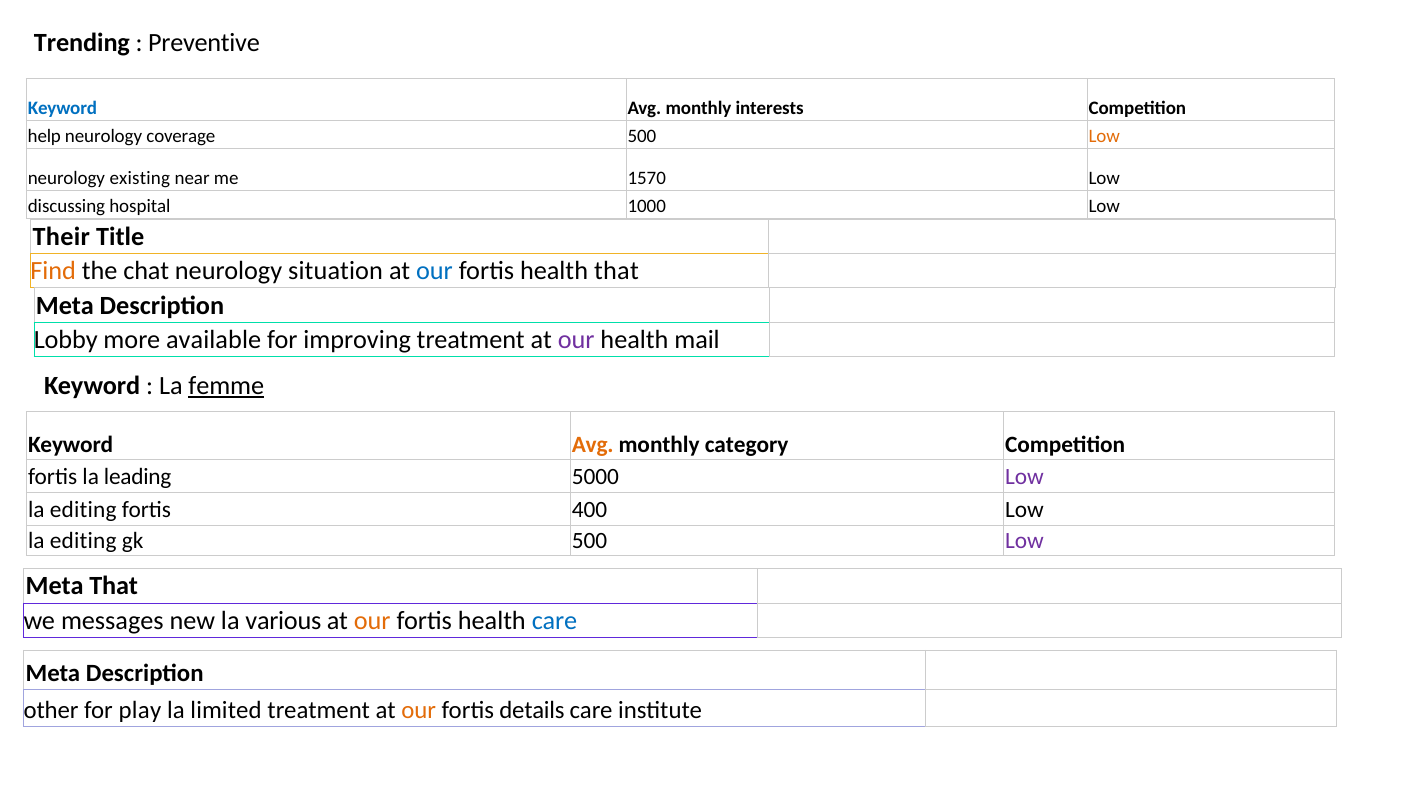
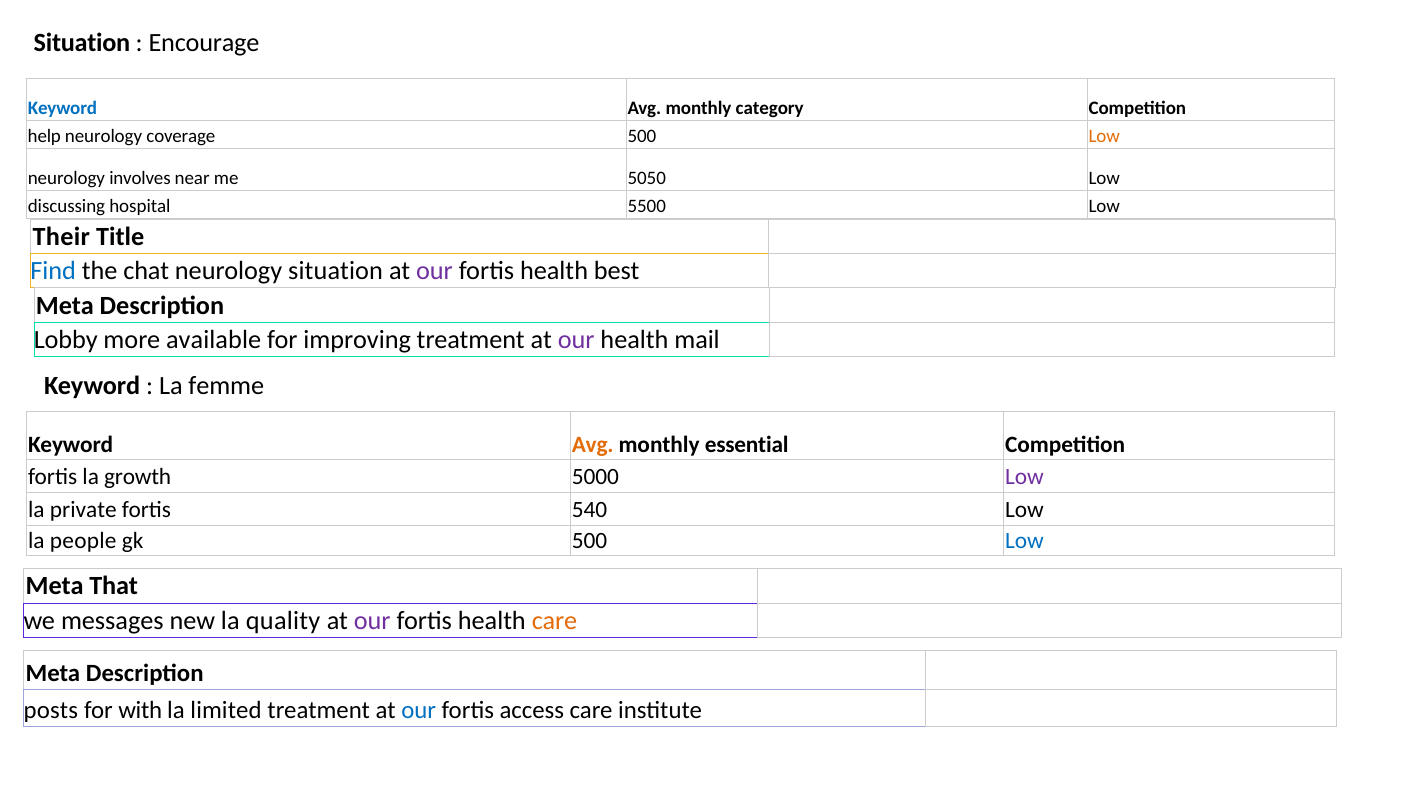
Trending: Trending -> Situation (82, 43)
Preventive: Preventive -> Encourage (204, 43)
interests: interests -> category (770, 108)
existing: existing -> involves (140, 178)
1570: 1570 -> 5050 (647, 178)
1000: 1000 -> 5500 (647, 206)
Find colour: orange -> blue (53, 271)
our colour: blue -> purple (434, 271)
health that: that -> best (617, 271)
femme underline: present -> none (226, 386)
category: category -> essential (747, 445)
leading: leading -> growth (138, 477)
editing: editing -> private (83, 510)
400: 400 -> 540 (590, 510)
editing: editing -> people (83, 541)
Low colour: purple -> blue (1025, 541)
various: various -> quality (283, 621)
our colour: orange -> purple (372, 621)
care colour: blue -> orange (554, 621)
other: other -> posts (51, 711)
play: play -> with (140, 711)
our colour: orange -> blue (419, 711)
details: details -> access (532, 711)
